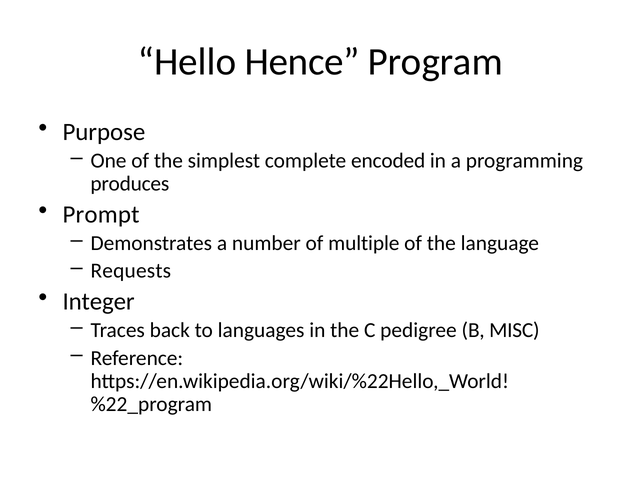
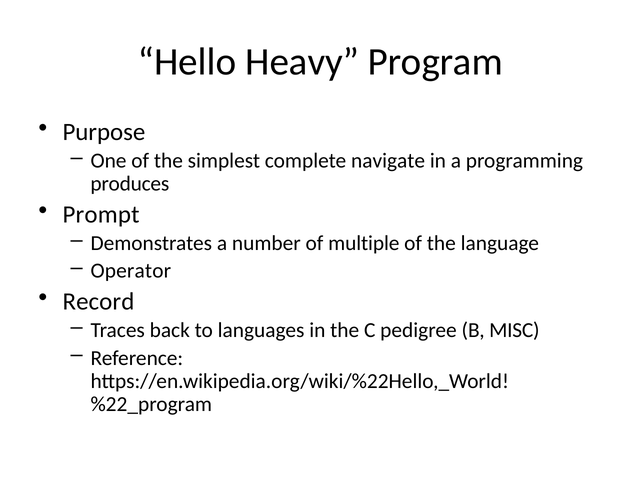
Hence: Hence -> Heavy (302, 62)
encoded: encoded -> navigate (388, 161)
Requests: Requests -> Operator (131, 271)
Integer: Integer -> Record (98, 302)
